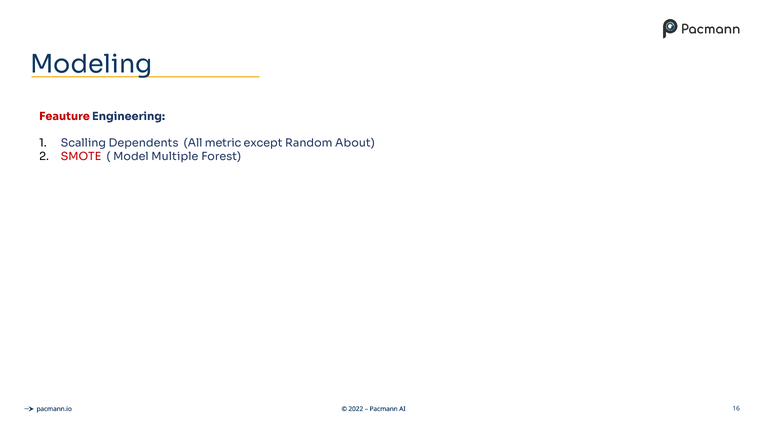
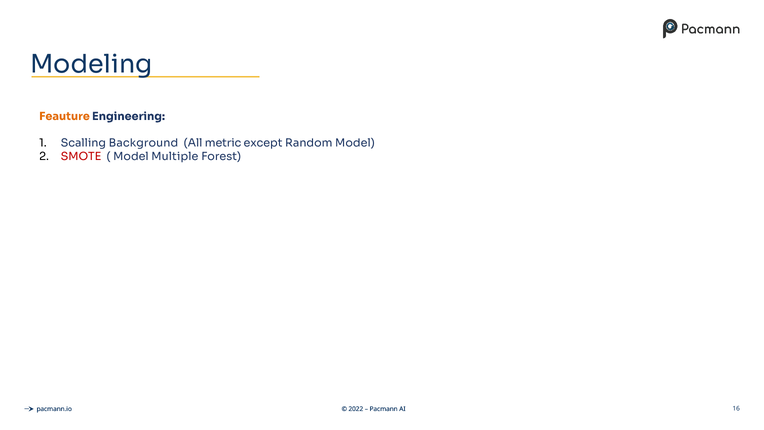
Feauture colour: red -> orange (64, 116)
Dependents: Dependents -> Background (143, 143)
Random About: About -> Model (355, 143)
